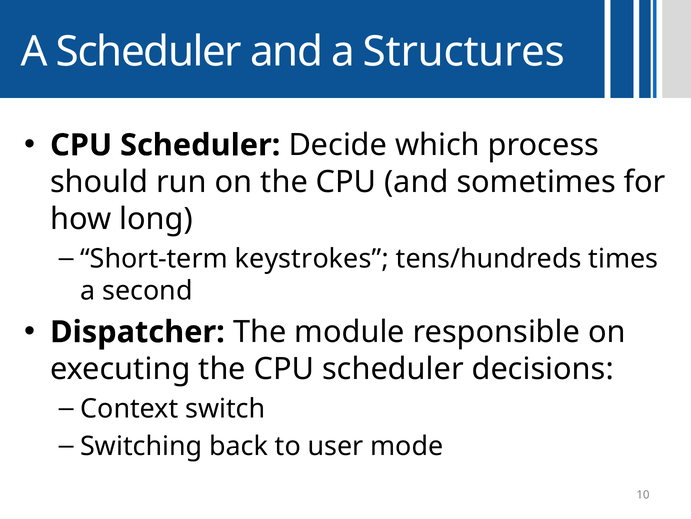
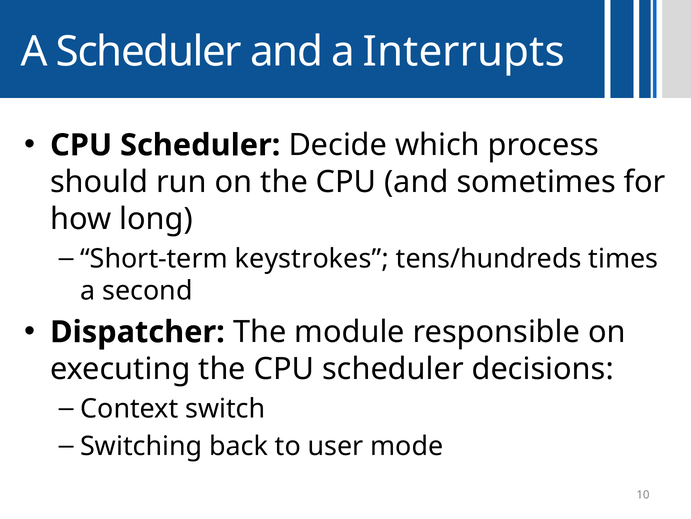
Structures: Structures -> Interrupts (464, 52)
